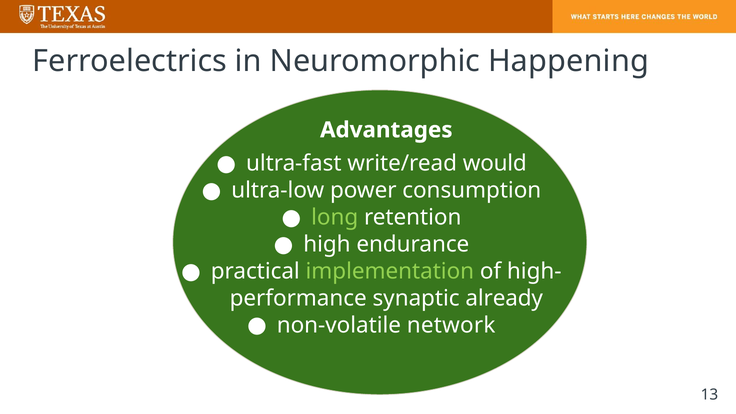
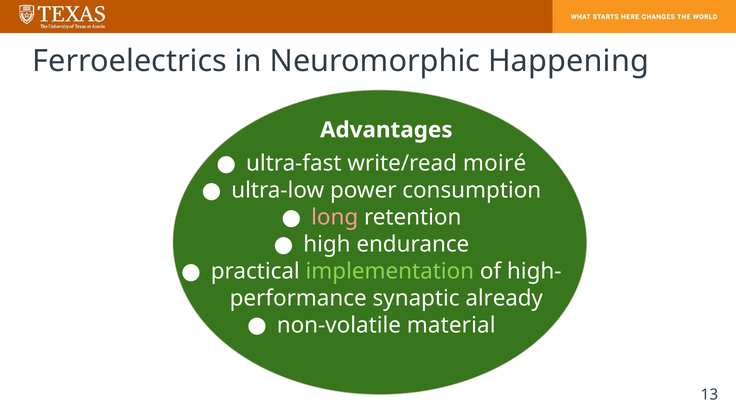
would: would -> moiré (495, 163)
long colour: light green -> pink (335, 217)
network: network -> material (451, 325)
